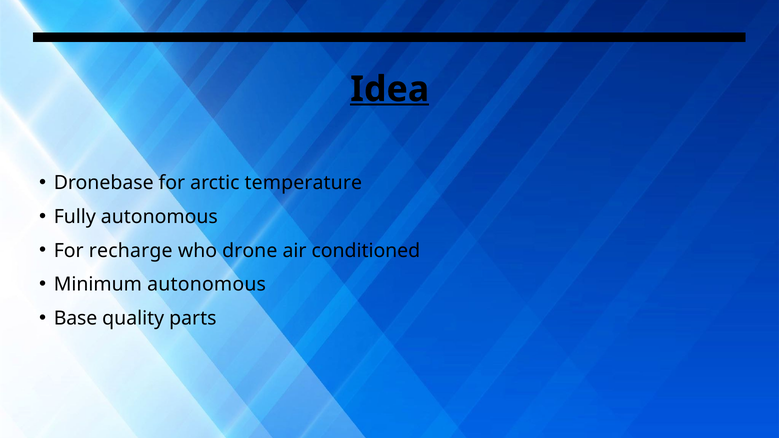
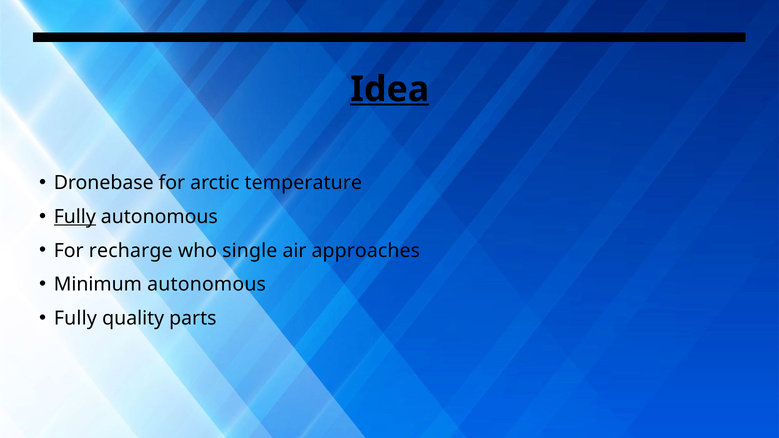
Fully underline: none -> present (75, 217)
drone: drone -> single (250, 251)
conditioned: conditioned -> approaches (366, 251)
Base: Base -> Fully (75, 318)
